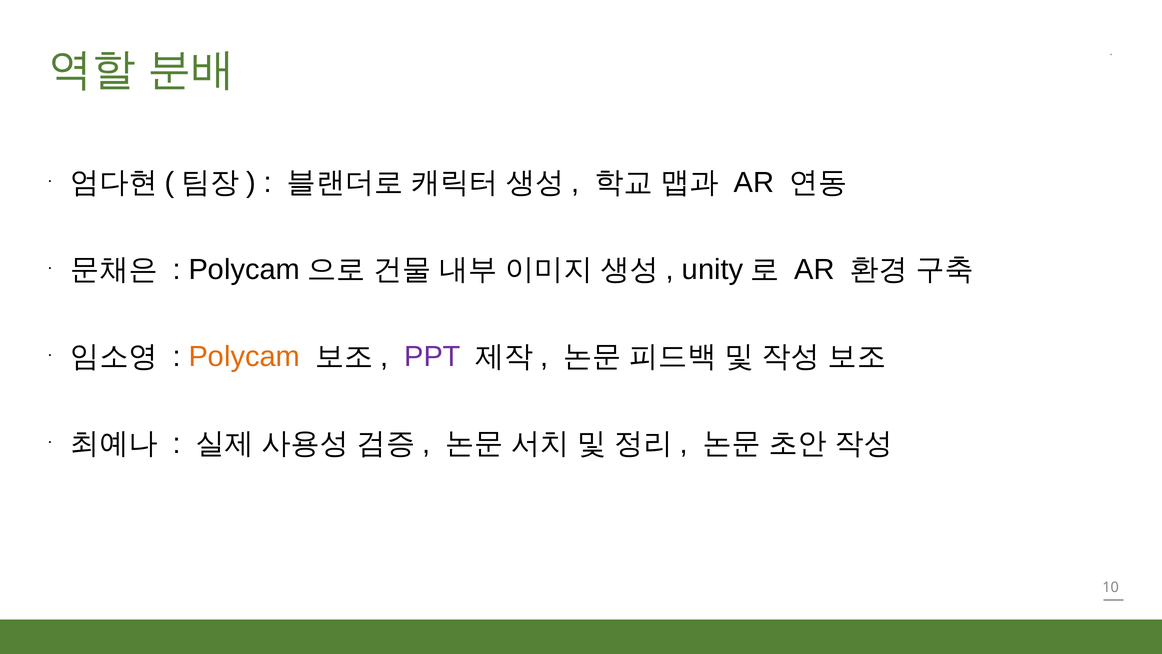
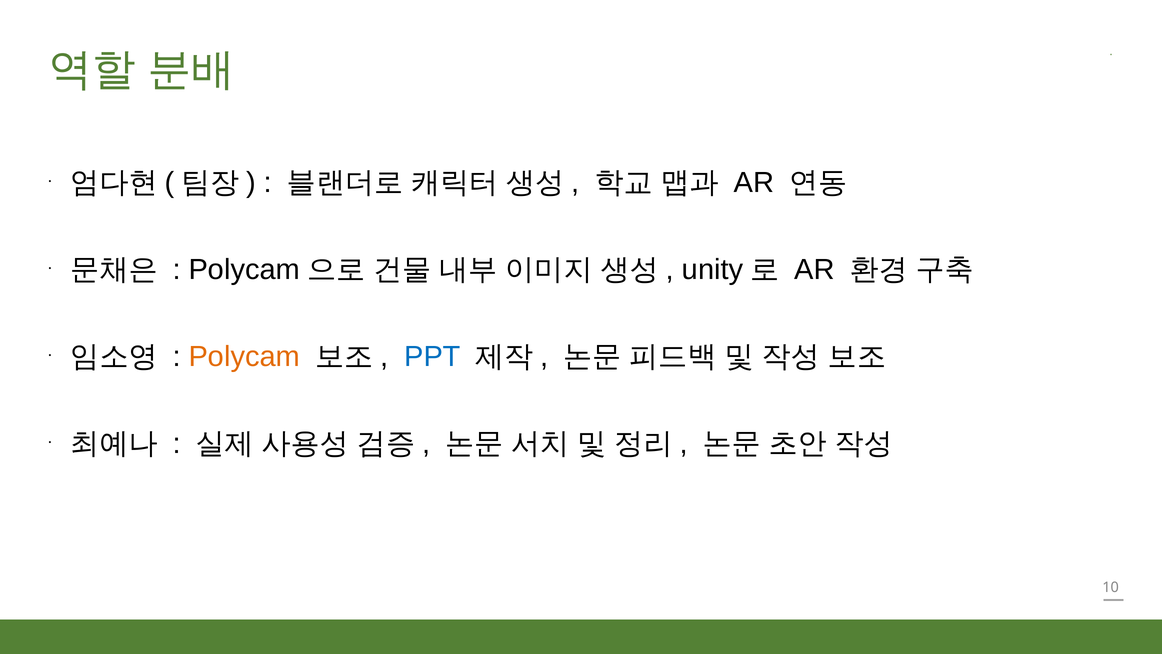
PPT colour: purple -> blue (432, 357)
